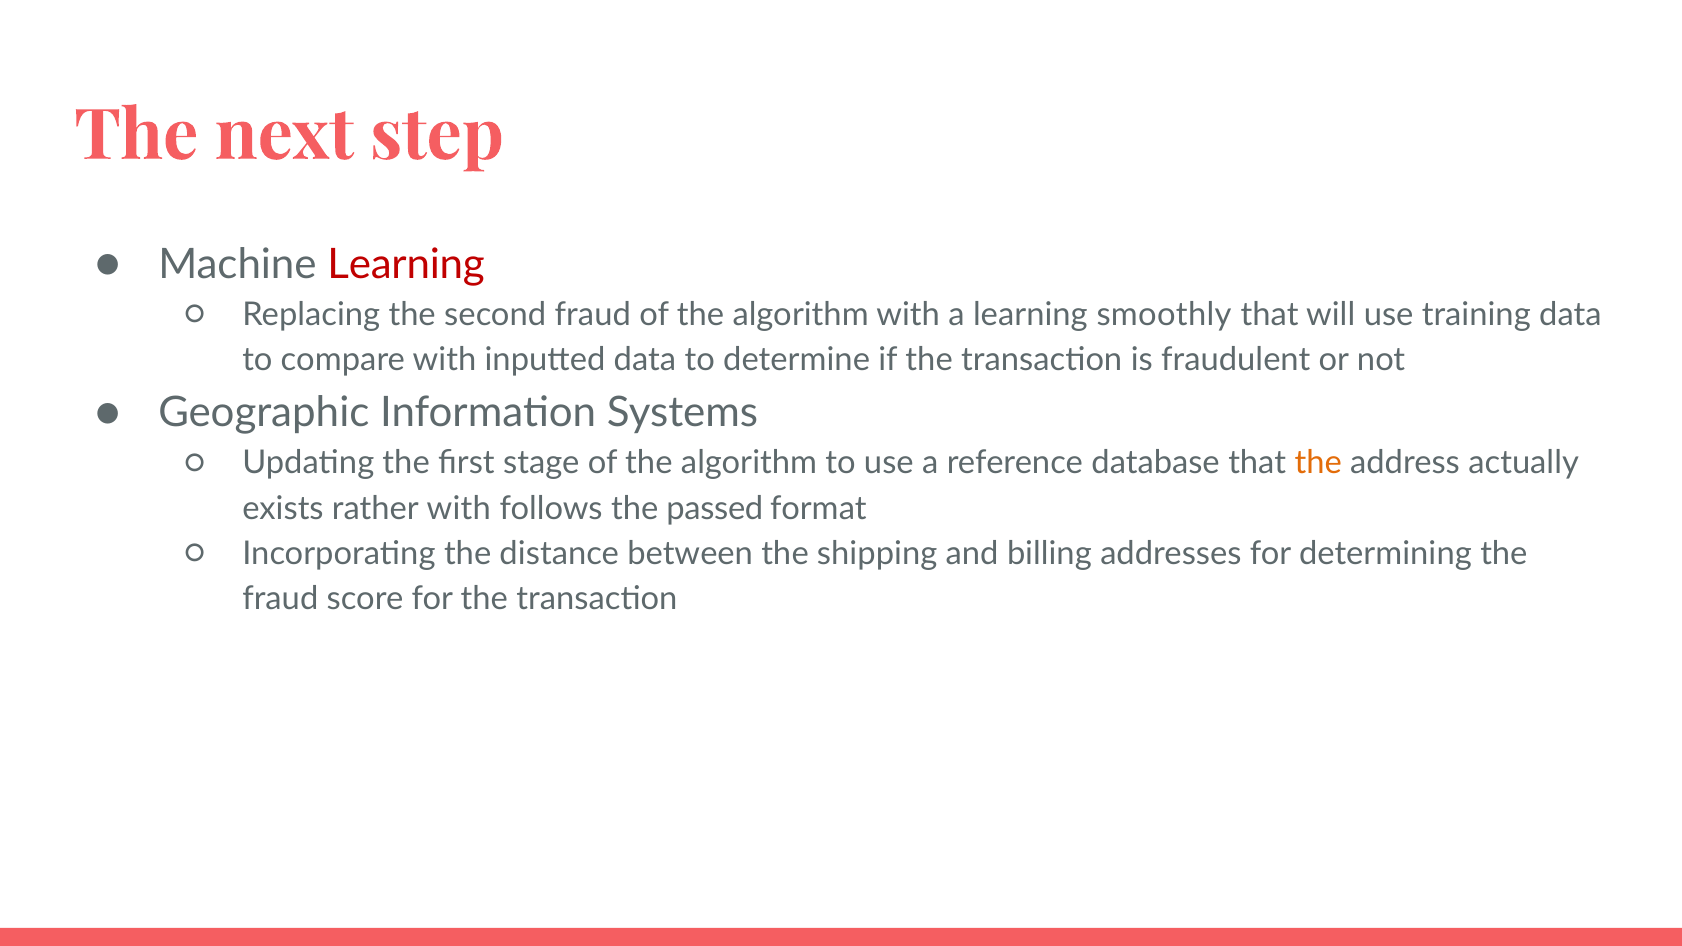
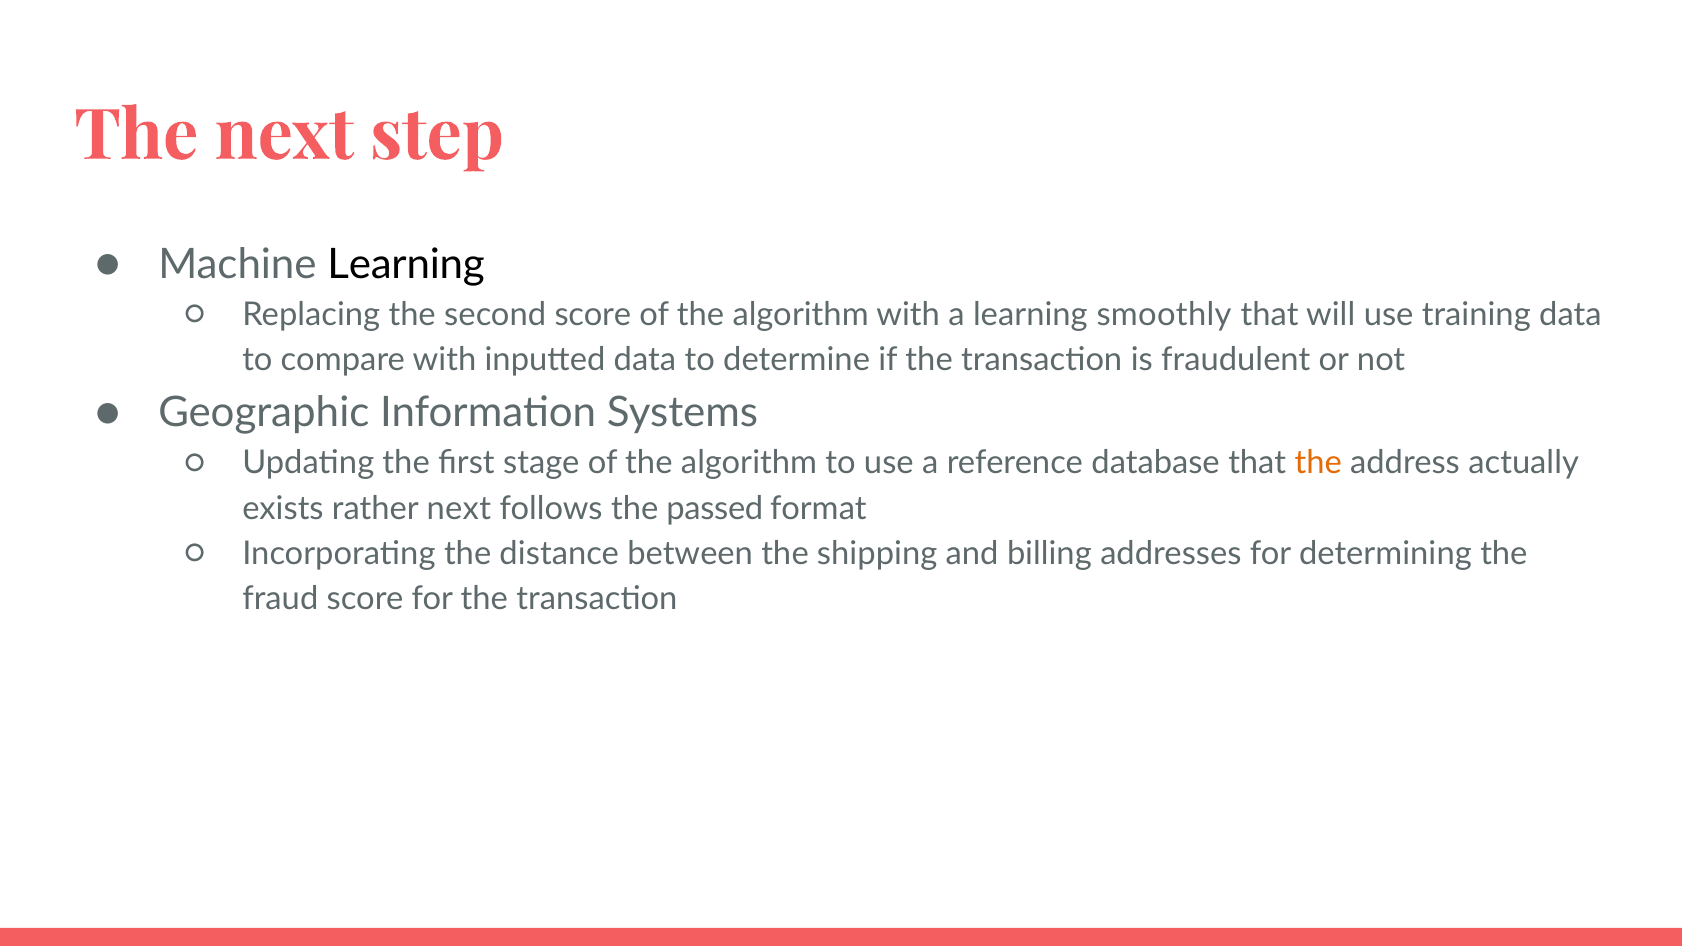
Learning colour: red -> black (406, 265)
second fraud: fraud -> score (593, 315)
rather with: with -> next (459, 508)
